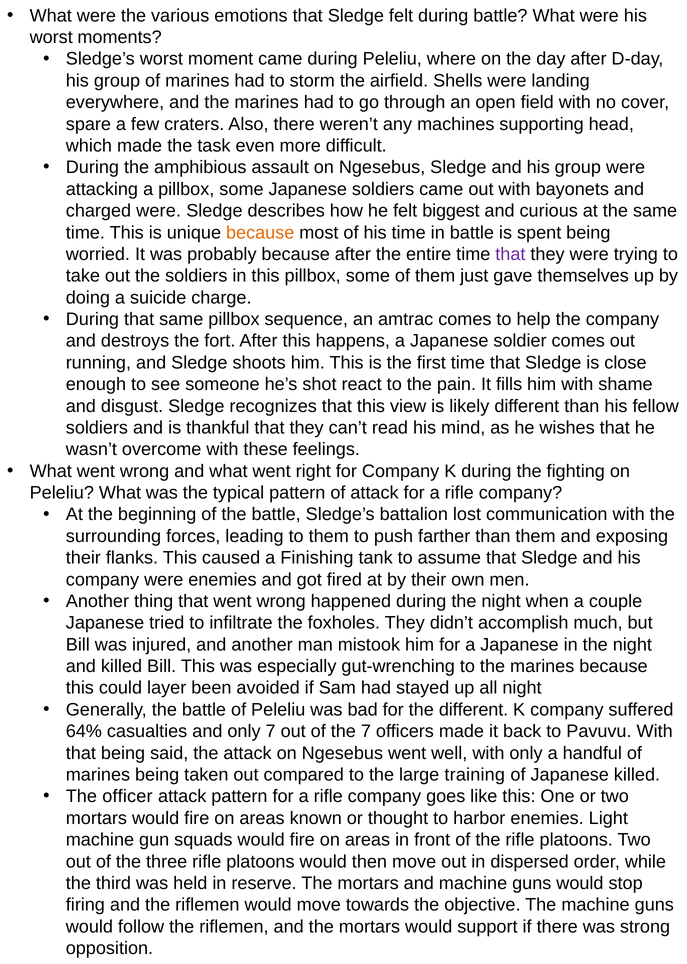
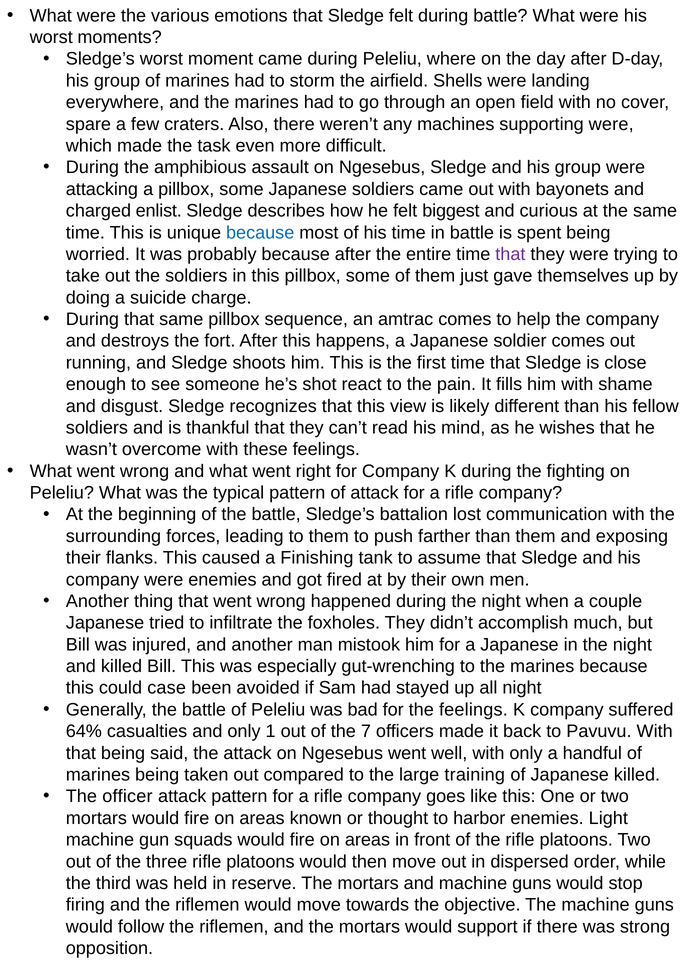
supporting head: head -> were (611, 124)
charged were: were -> enlist (159, 211)
because colour: orange -> blue (260, 233)
layer: layer -> case (167, 688)
the different: different -> feelings (473, 710)
only 7: 7 -> 1 (271, 732)
